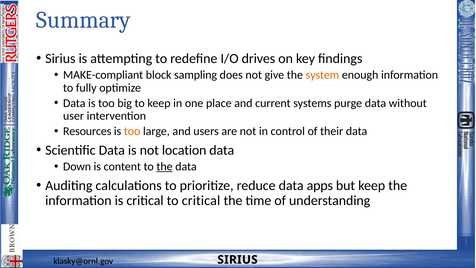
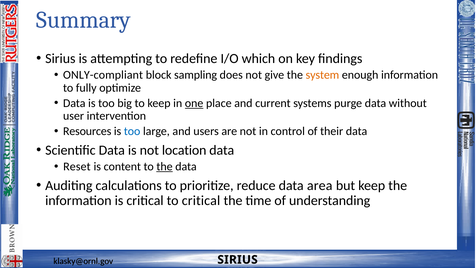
drives: drives -> which (258, 58)
MAKE-compliant: MAKE-compliant -> ONLY-compliant (103, 75)
one underline: none -> present (194, 103)
too colour: orange -> blue (132, 131)
Down: Down -> Reset (77, 166)
apps: apps -> area (320, 185)
